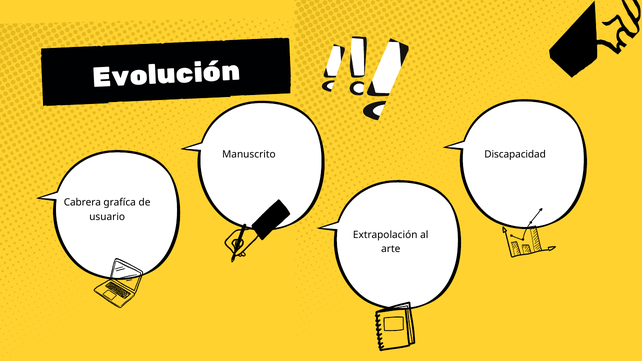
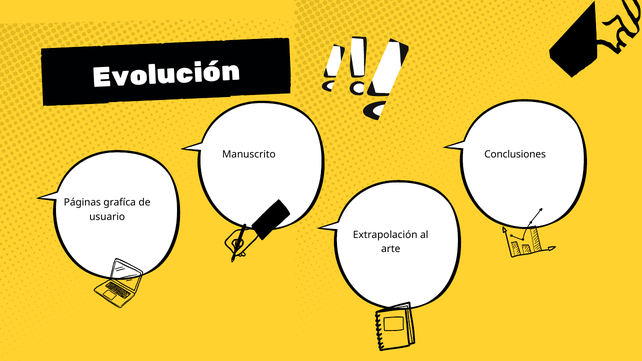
Discapacidad: Discapacidad -> Conclusiones (515, 155)
Cabrera: Cabrera -> Páginas (82, 203)
